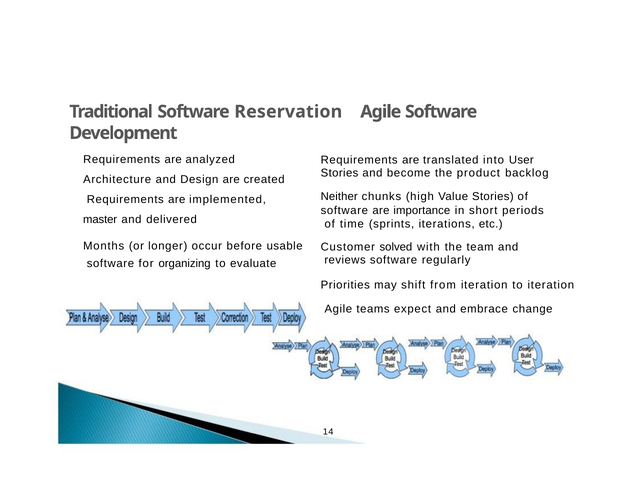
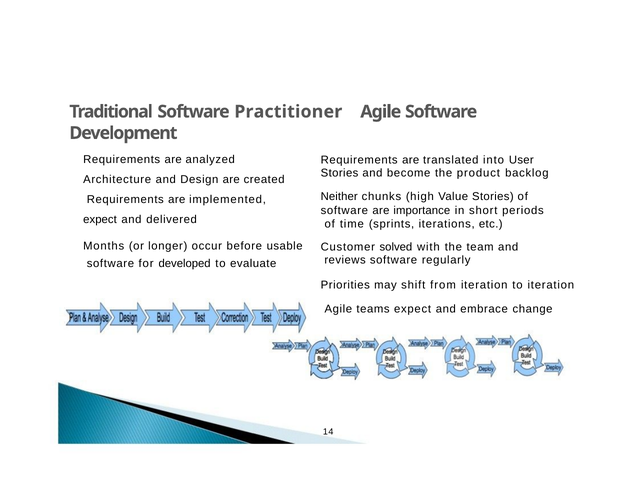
Reservation: Reservation -> Practitioner (288, 112)
master: master -> expect (100, 219)
organizing: organizing -> developed (185, 263)
